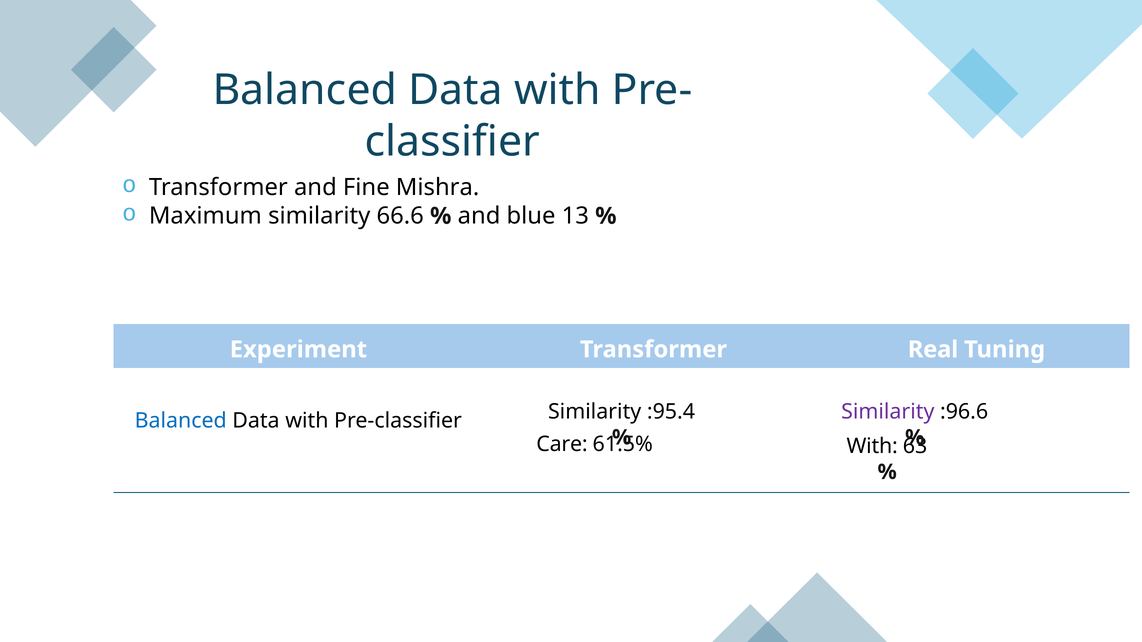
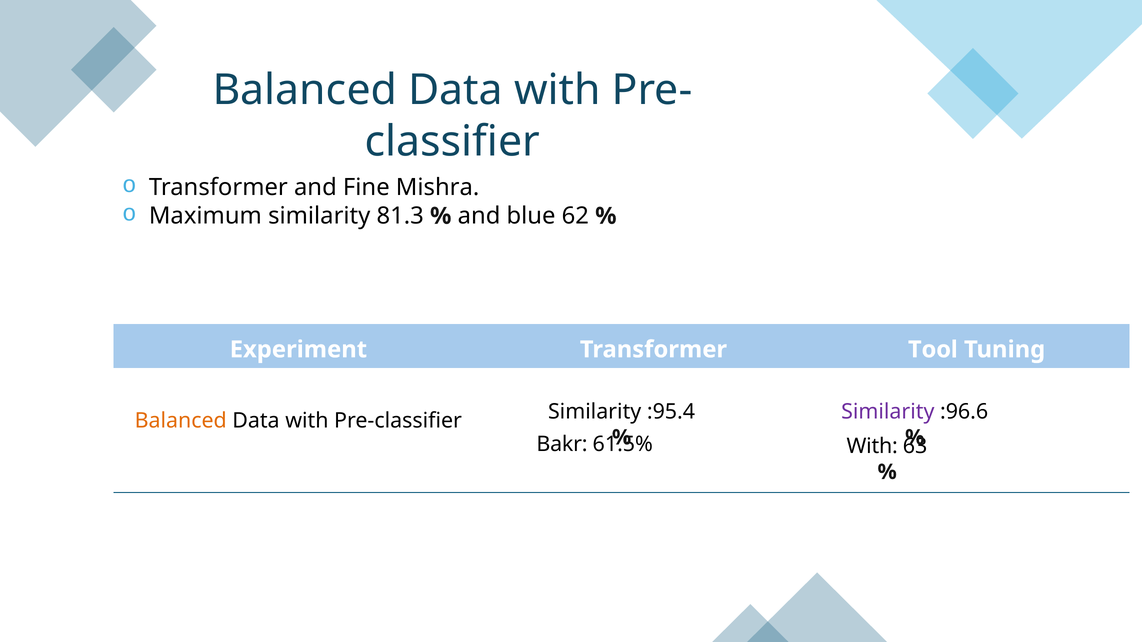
66.6: 66.6 -> 81.3 (400, 216)
13: 13 -> 62 (575, 216)
Real: Real -> Tool (933, 350)
Balanced colour: blue -> orange (181, 421)
Care: Care -> Bakr (562, 445)
